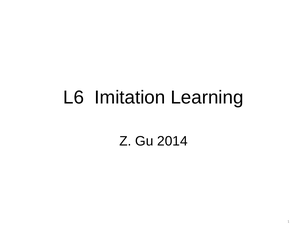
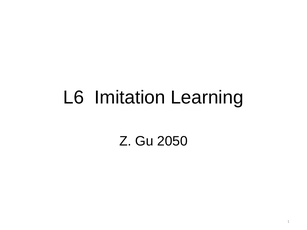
2014: 2014 -> 2050 (172, 141)
